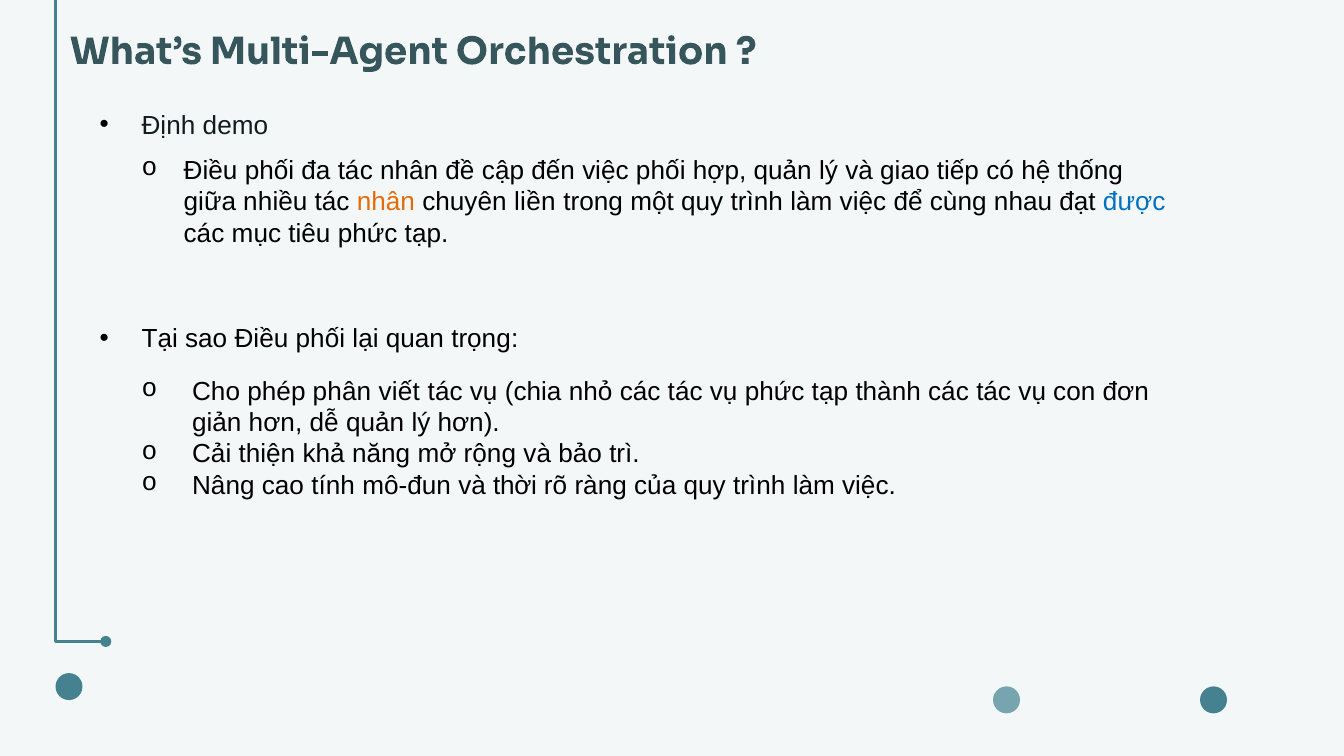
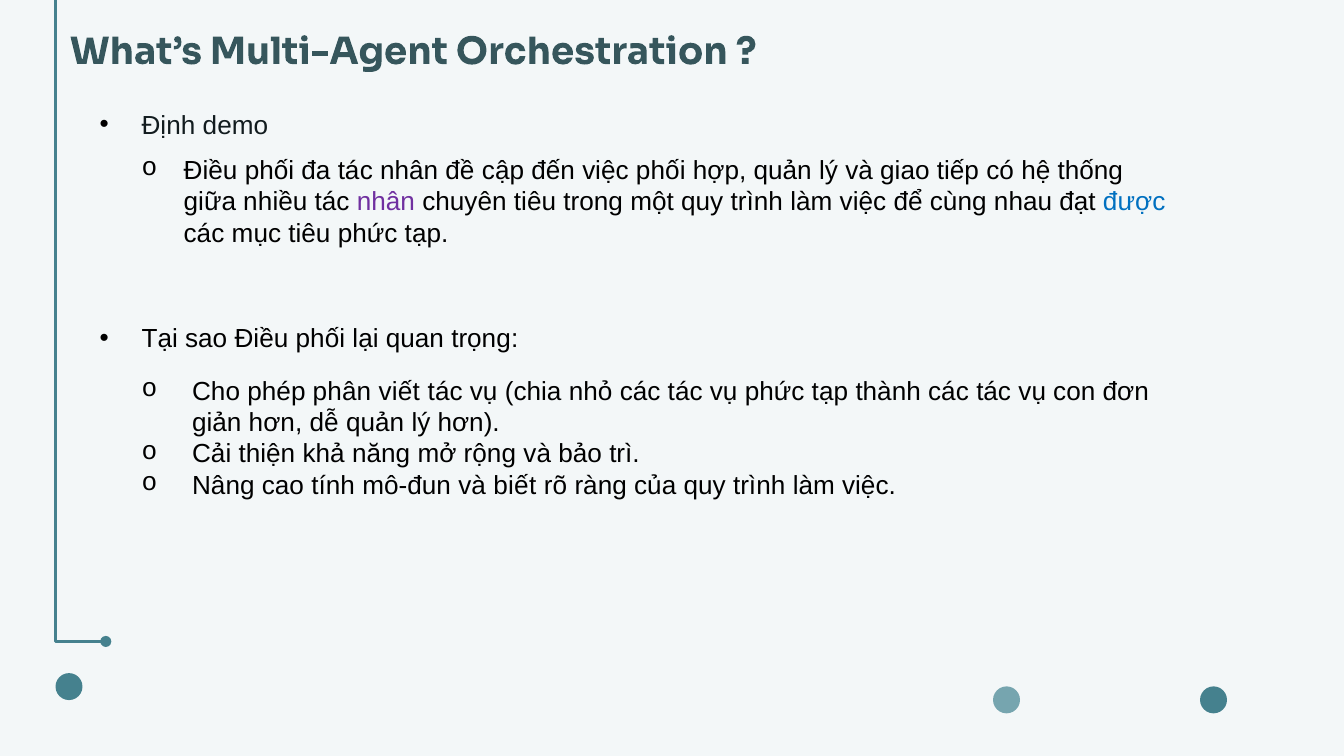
nhân colour: orange -> purple (386, 202)
chuyên liền: liền -> tiêu (535, 202)
thời: thời -> biết (515, 486)
